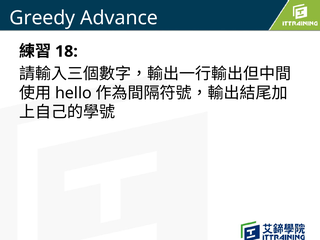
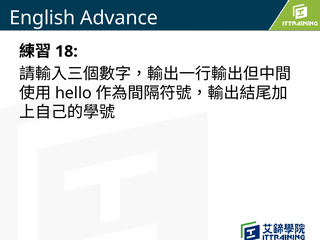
Greedy: Greedy -> English (42, 18)
